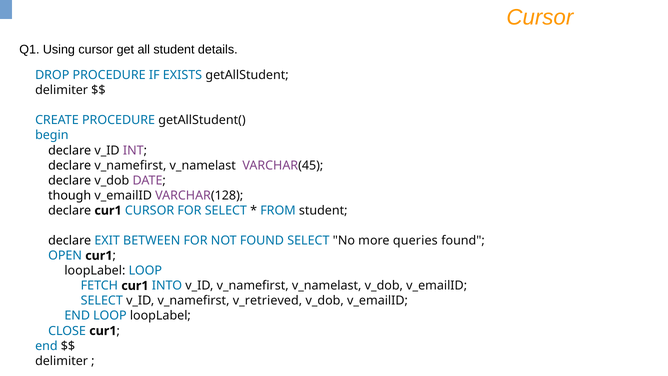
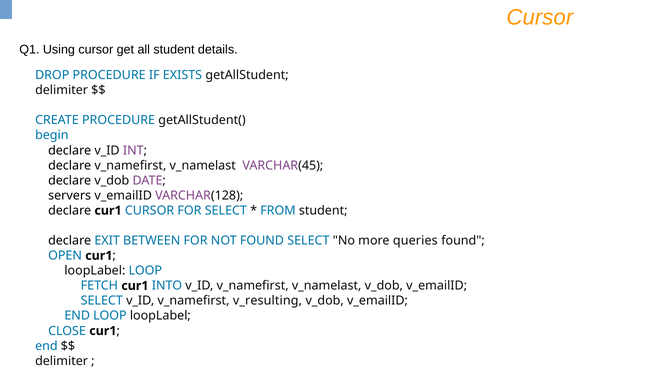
though: though -> servers (70, 195)
v_retrieved: v_retrieved -> v_resulting (267, 301)
